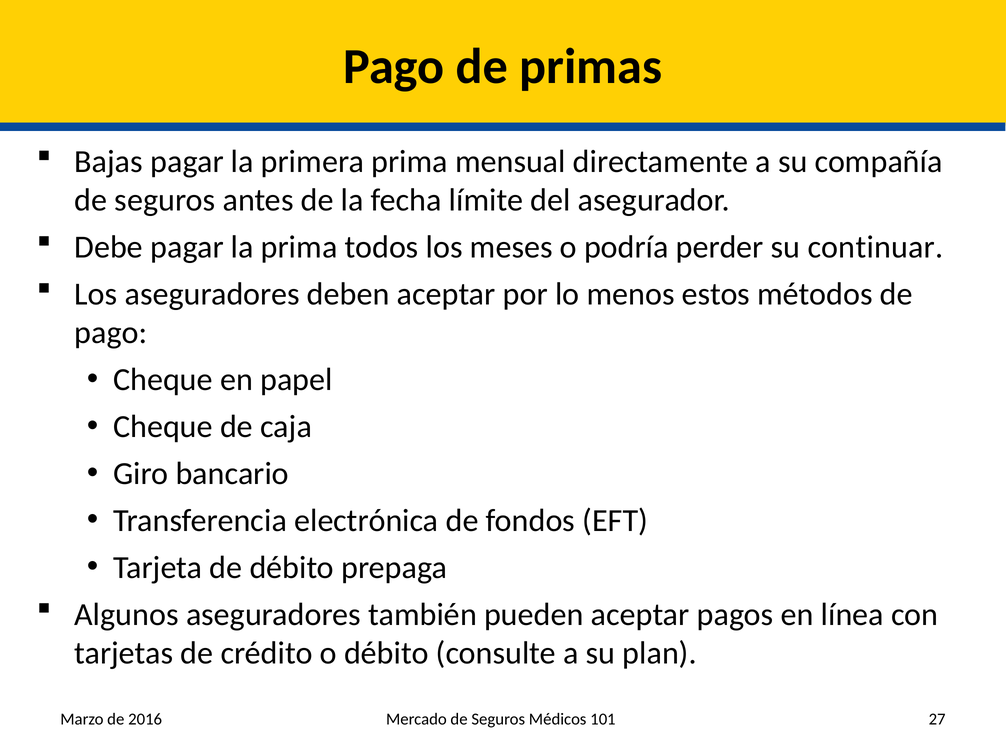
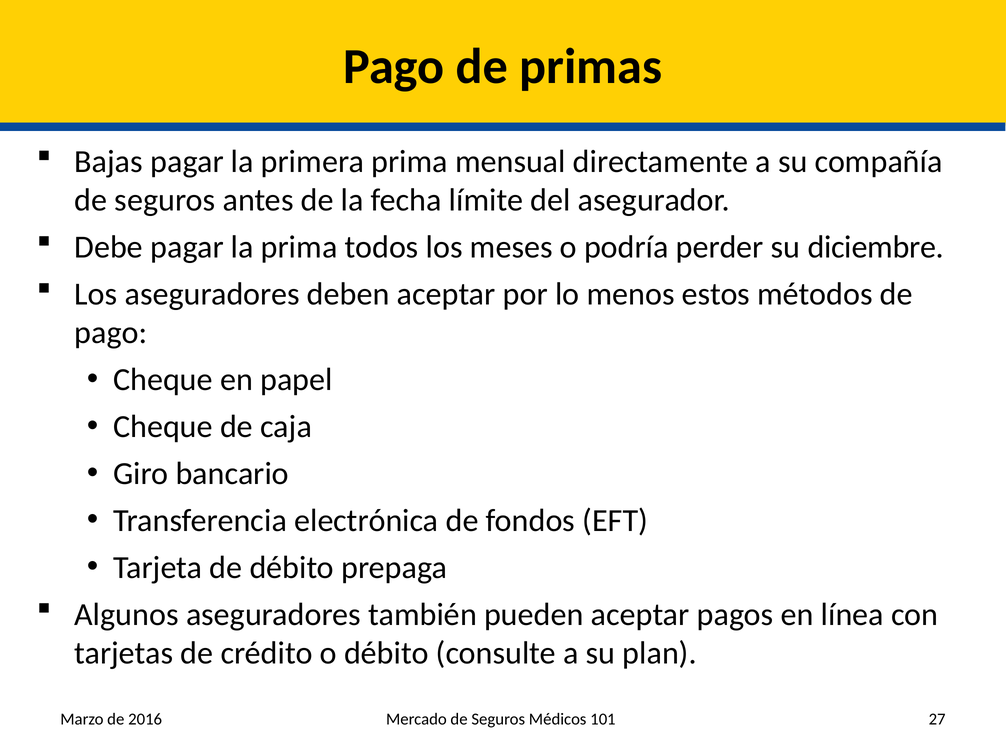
continuar: continuar -> diciembre (876, 247)
